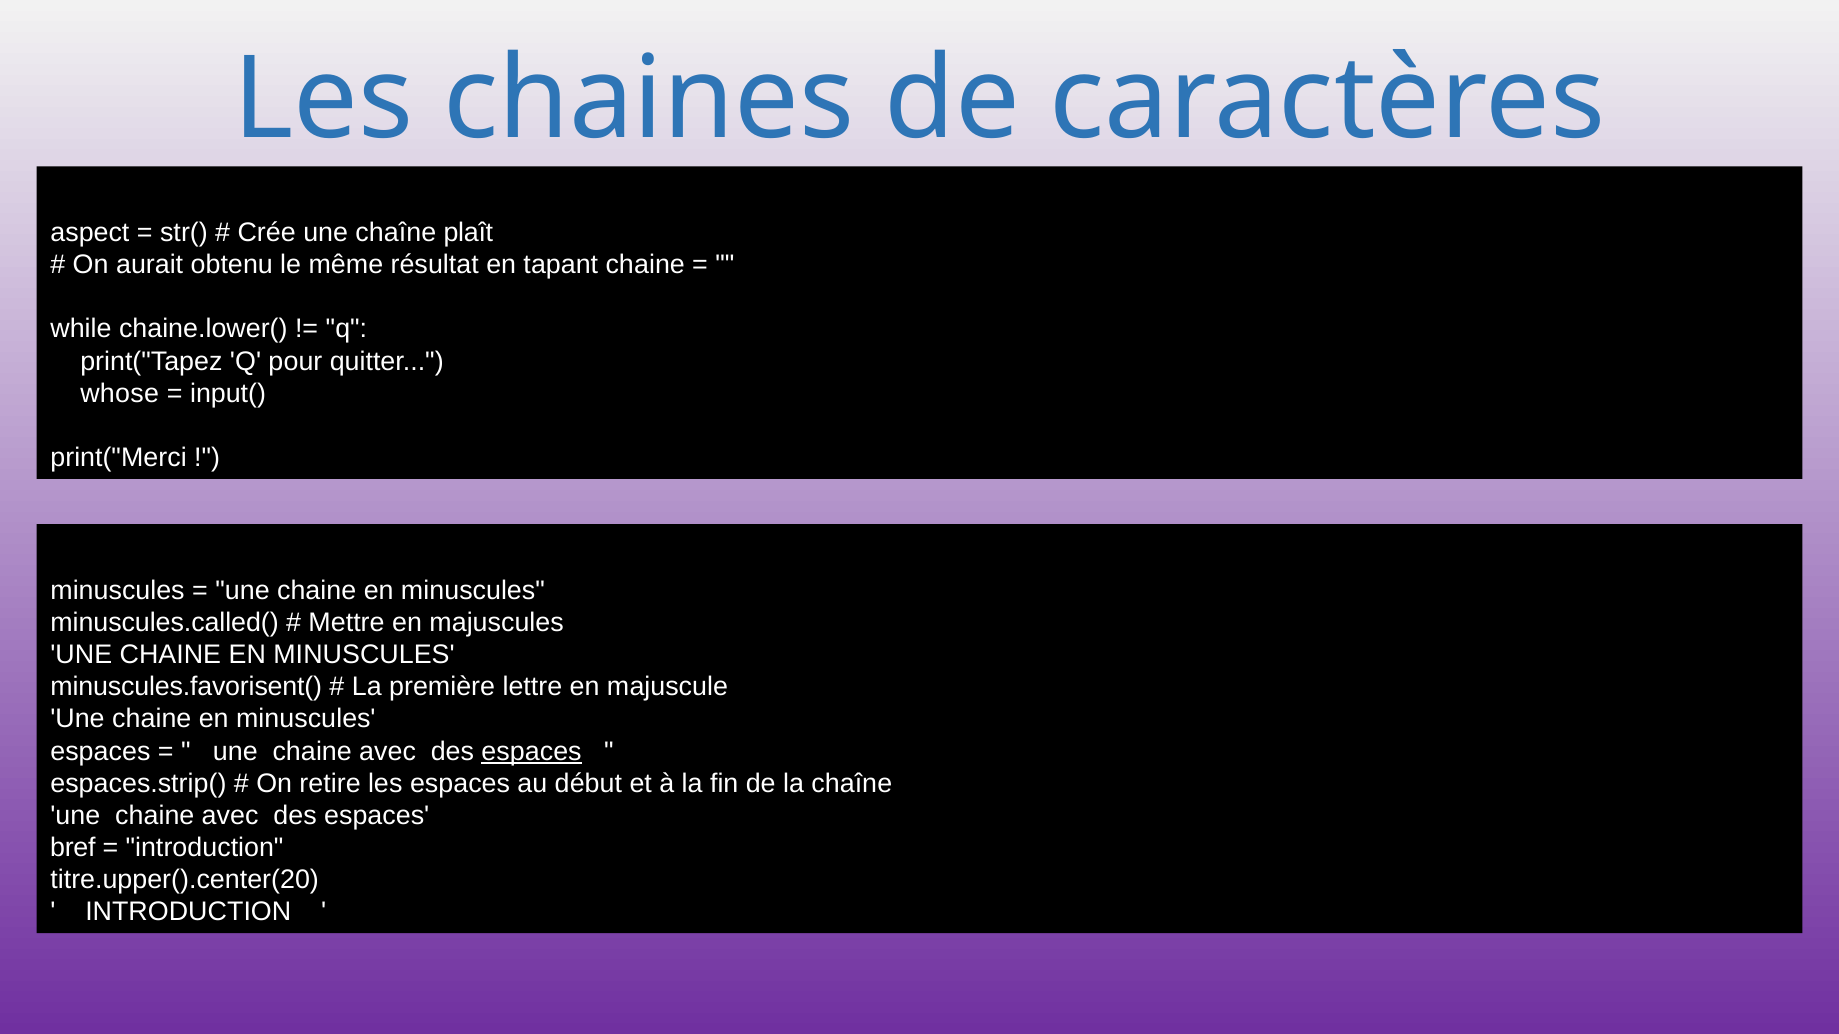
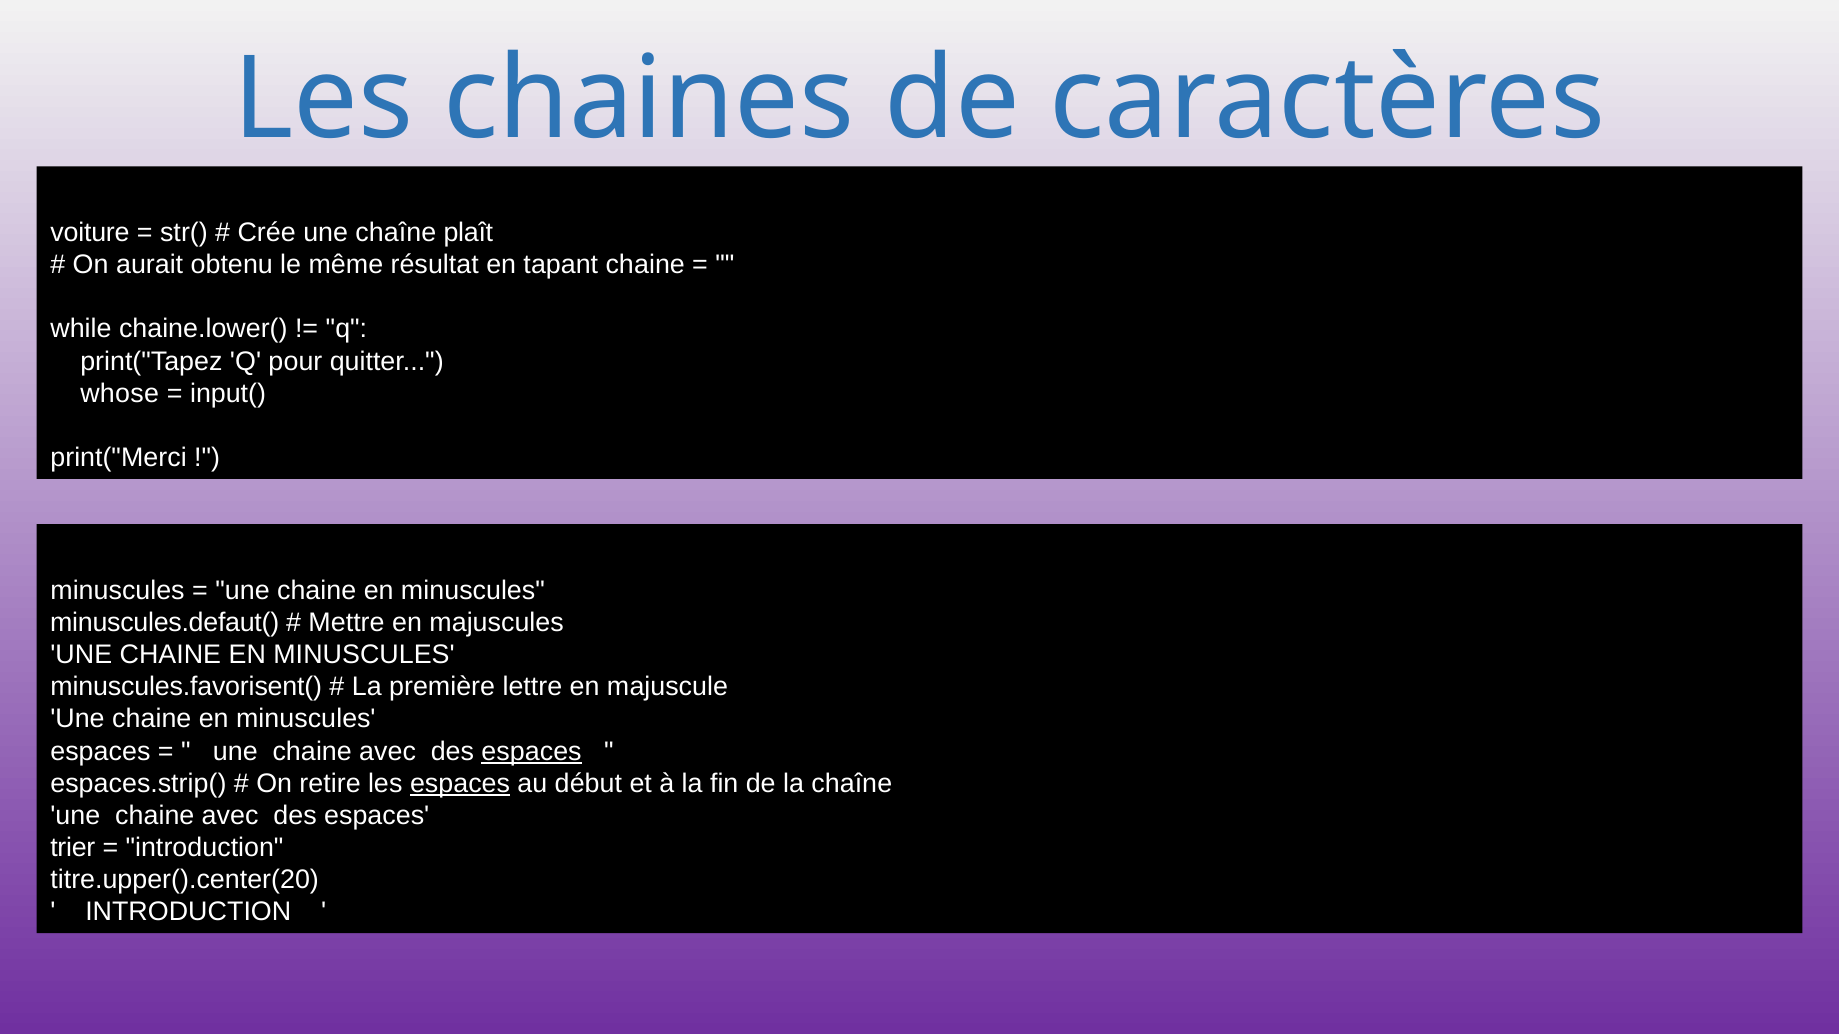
aspect: aspect -> voiture (90, 233)
minuscules.called(: minuscules.called( -> minuscules.defaut( (165, 623)
espaces underline: none -> present (460, 784)
bref: bref -> trier (73, 848)
